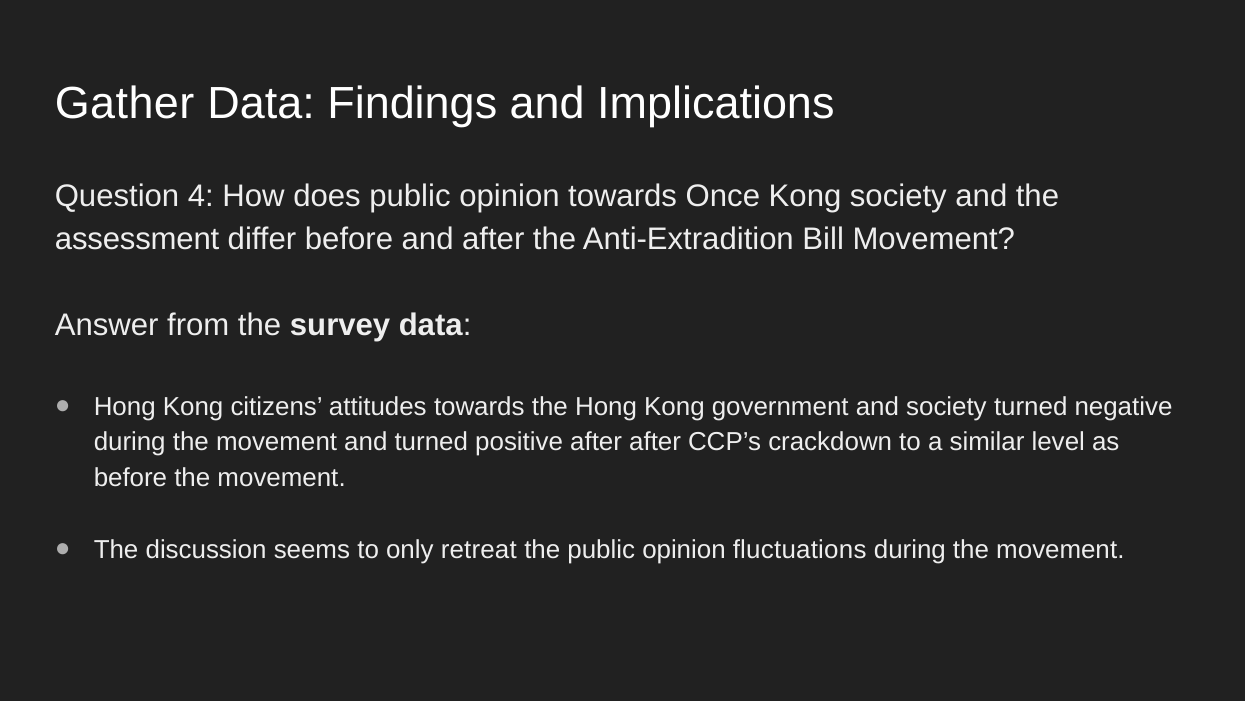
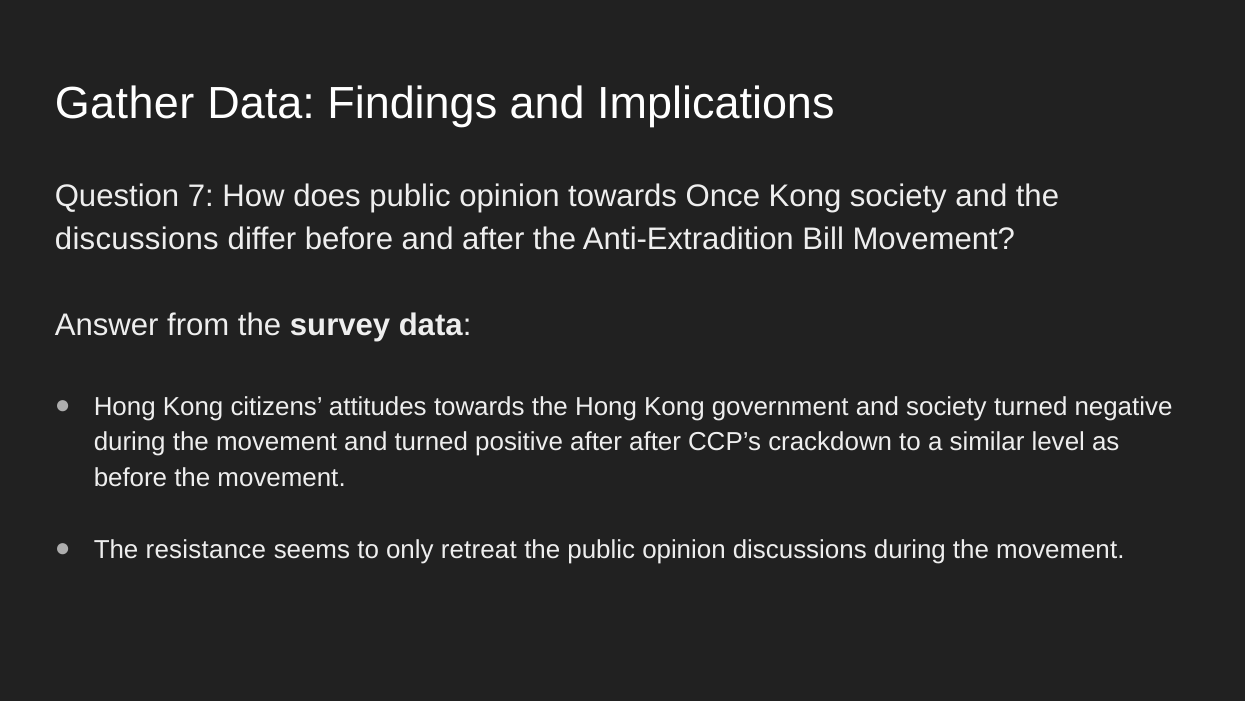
4: 4 -> 7 (201, 196)
assessment: assessment -> discussions (137, 239)
discussion: discussion -> resistance (206, 549)
opinion fluctuations: fluctuations -> discussions (800, 549)
